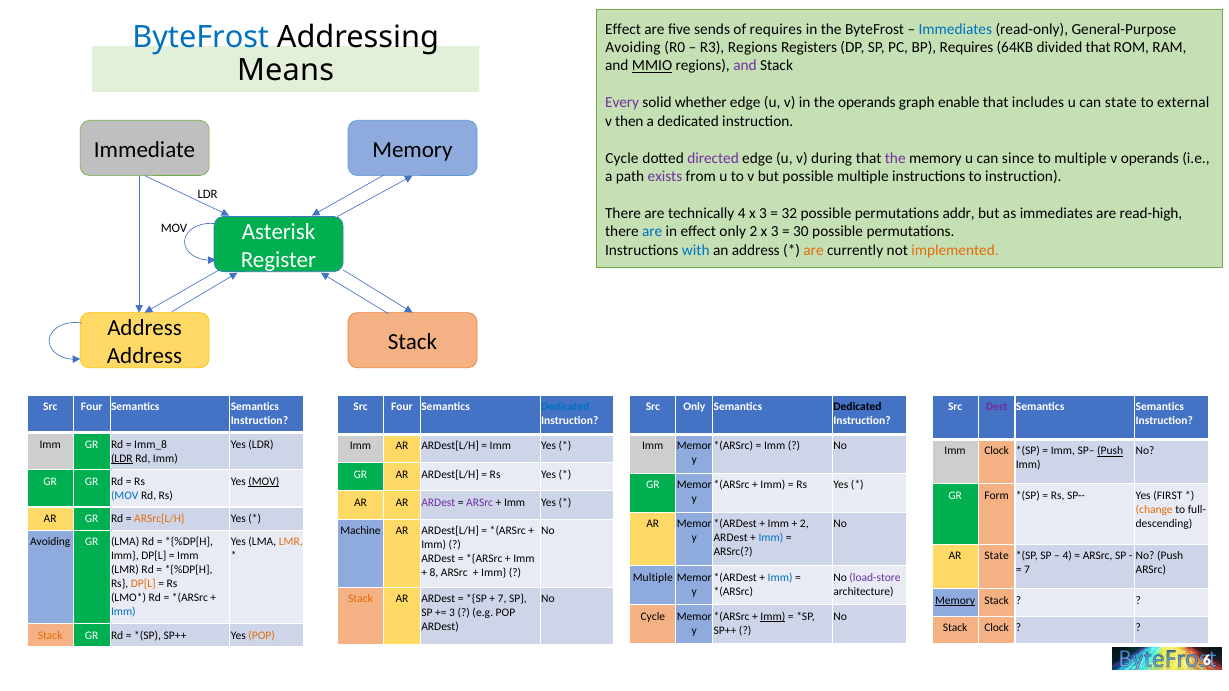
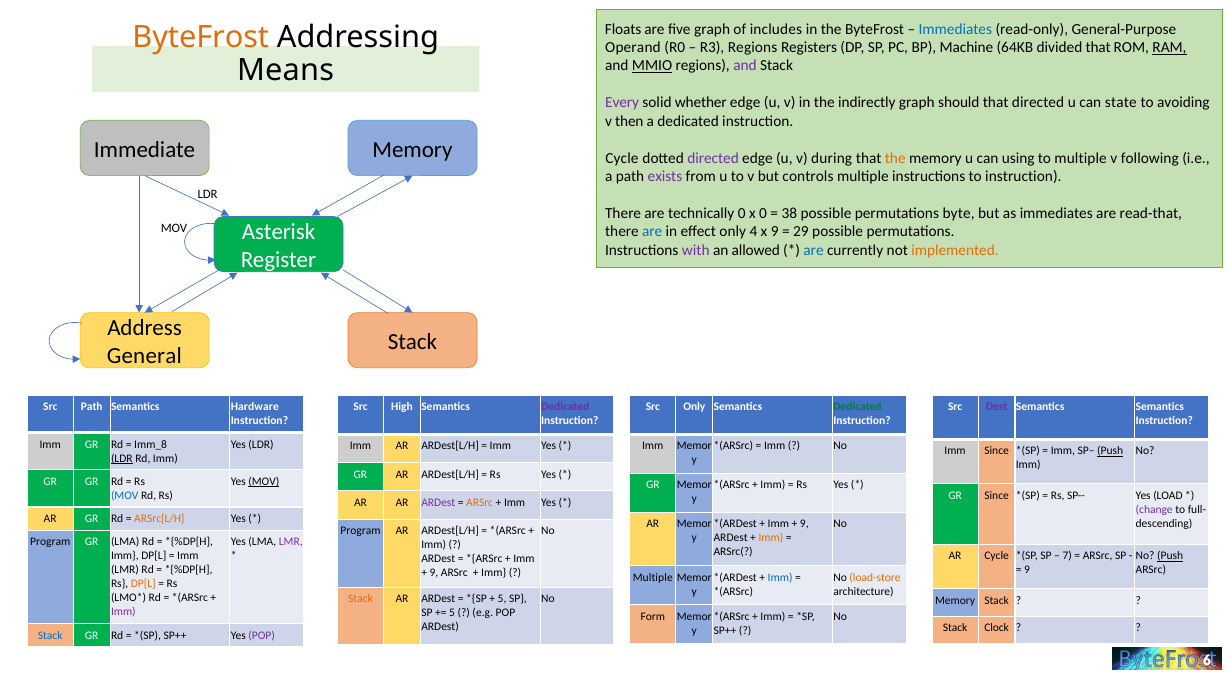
Effect: Effect -> Floats (623, 29)
five sends: sends -> graph (712, 29)
of requires: requires -> includes (776, 29)
ByteFrost colour: blue -> orange (201, 38)
Avoiding: Avoiding -> Operand (633, 48)
BP Requires: Requires -> Machine (966, 48)
RAM underline: none -> present (1170, 48)
the operands: operands -> indirectly (867, 103)
enable: enable -> should (959, 103)
that includes: includes -> directed (1038, 103)
external: external -> avoiding (1183, 103)
the colour: purple -> orange (895, 158)
since: since -> using (1018, 158)
v operands: operands -> following (1150, 158)
but possible: possible -> controls (808, 177)
technically 4: 4 -> 0 (742, 213)
3: 3 -> 0 (763, 213)
32: 32 -> 38 (789, 213)
addr: addr -> byte (959, 213)
read-high: read-high -> read-that (1151, 213)
only 2: 2 -> 4 (753, 232)
3: 3 -> 9 (775, 232)
30: 30 -> 29 (801, 232)
with colour: blue -> purple (696, 250)
an address: address -> allowed (756, 250)
are colour: orange -> blue (814, 250)
Address: Address -> General (144, 356)
Four: Four -> Path (92, 407)
Semantics: Semantics -> Hardware (255, 407)
Four: Four -> High (402, 407)
Dedicated colour: blue -> purple (565, 407)
Dedicated colour: black -> green (858, 407)
Imm Clock: Clock -> Since (997, 451)
GR Form: Form -> Since (997, 496)
FIRST: FIRST -> LOAD (1168, 496)
ARSrc colour: purple -> orange (480, 503)
change colour: orange -> purple (1154, 510)
2: 2 -> 9 (804, 524)
Machine: Machine -> Program (361, 531)
Imm colour: blue -> orange (771, 538)
Avoiding: Avoiding -> Program (50, 542)
LMR colour: orange -> purple (291, 542)
AR State: State -> Cycle (997, 556)
4: 4 -> 7 (1067, 556)
Push underline: none -> present (1170, 556)
7: 7 -> 9 (1027, 570)
8: 8 -> 9 (434, 573)
load-store colour: purple -> orange (875, 578)
7: 7 -> 5 (502, 599)
Memory underline: present -> none (955, 601)
Imm colour: blue -> purple (123, 612)
3: 3 -> 5 (452, 613)
Cycle: Cycle -> Form (653, 617)
Imm underline: present -> none (773, 617)
Stack colour: orange -> blue (50, 635)
POP colour: orange -> purple (262, 635)
